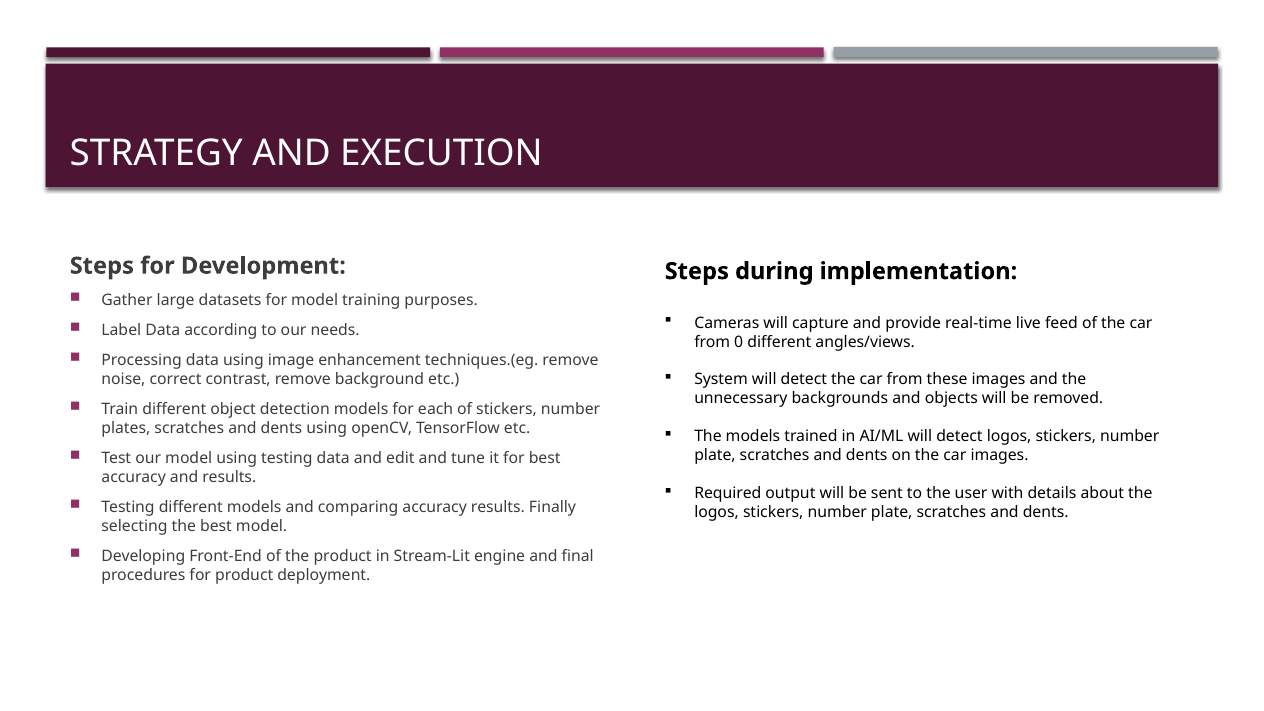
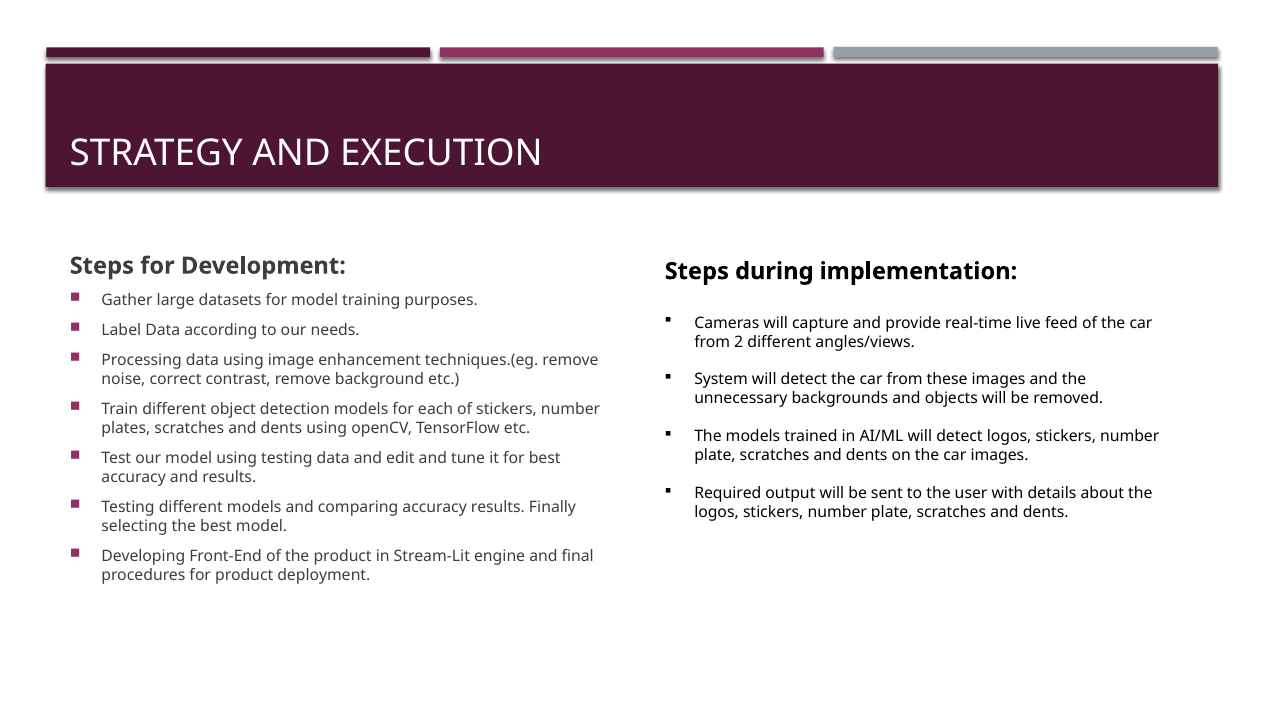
0: 0 -> 2 (739, 342)
